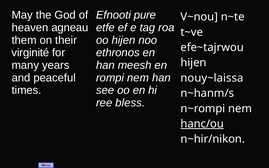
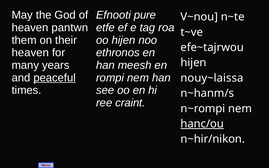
agneau: agneau -> pantwn (70, 28)
virginité: virginité -> heaven (30, 53)
peaceful underline: none -> present (55, 78)
bless: bless -> craint (130, 103)
